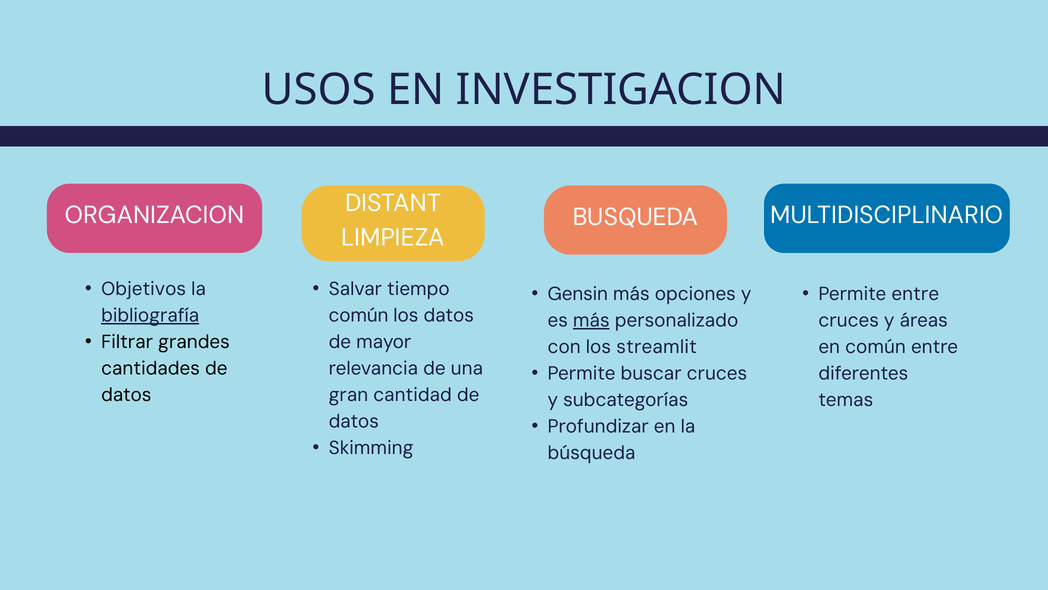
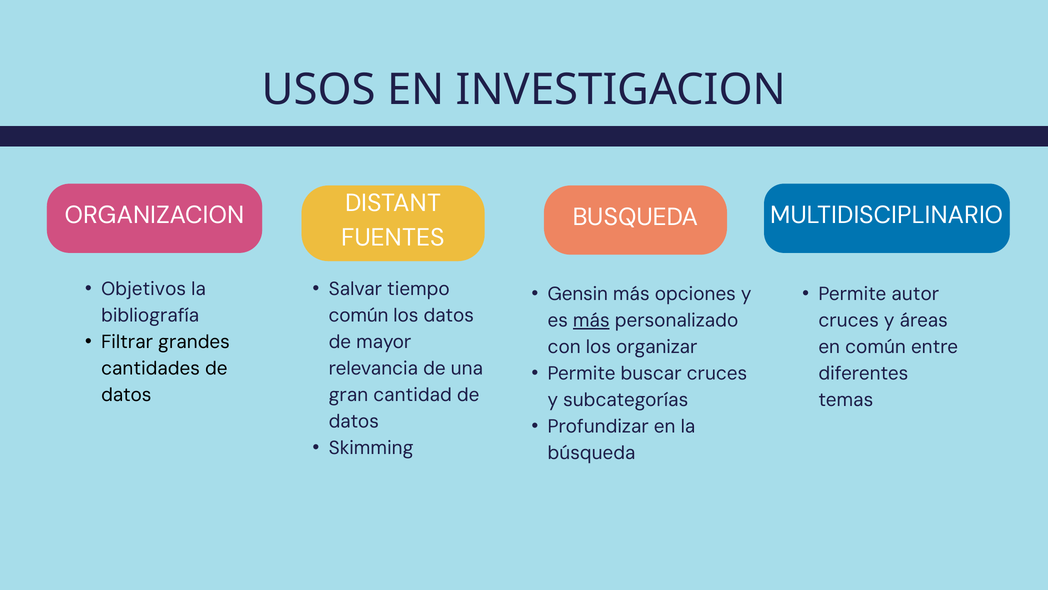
LIMPIEZA: LIMPIEZA -> FUENTES (393, 237)
Permite entre: entre -> autor (915, 294)
bibliografía underline: present -> none (150, 315)
streamlit: streamlit -> organizar (657, 347)
